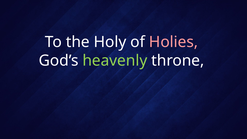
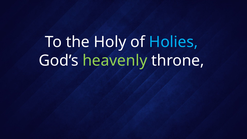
Holies colour: pink -> light blue (173, 42)
